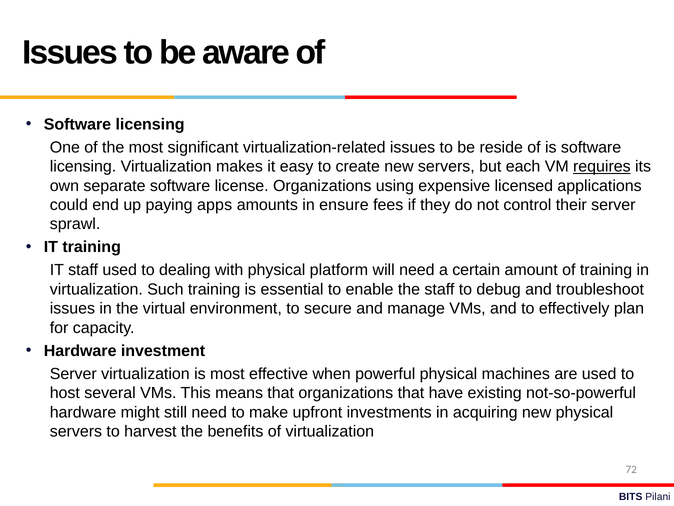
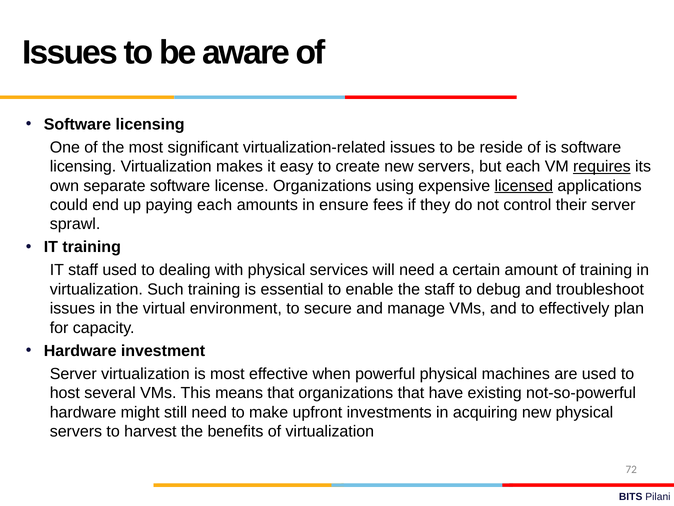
licensed underline: none -> present (524, 186)
paying apps: apps -> each (215, 205)
platform: platform -> services (339, 270)
